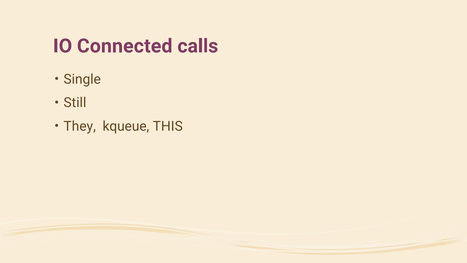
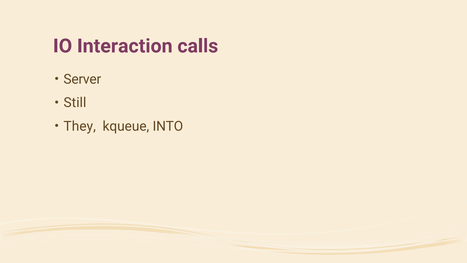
Connected: Connected -> Interaction (125, 46)
Single: Single -> Server (82, 79)
THIS: THIS -> INTO (168, 126)
